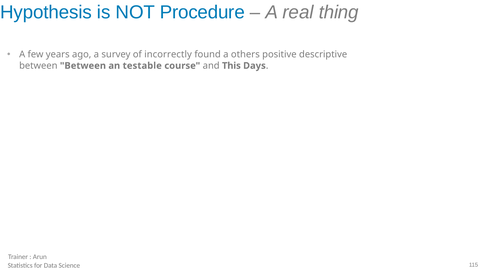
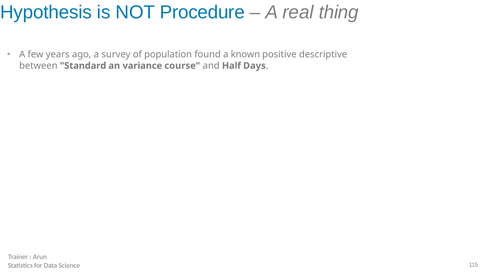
incorrectly: incorrectly -> population (168, 54)
others: others -> known (245, 54)
between Between: Between -> Standard (83, 66)
testable: testable -> variance (142, 66)
This: This -> Half (231, 66)
